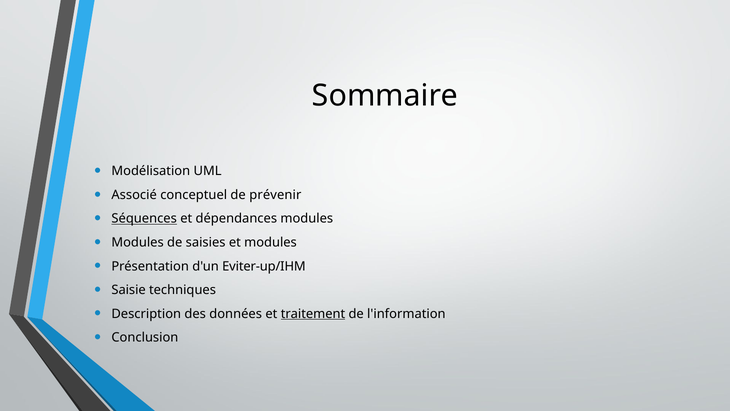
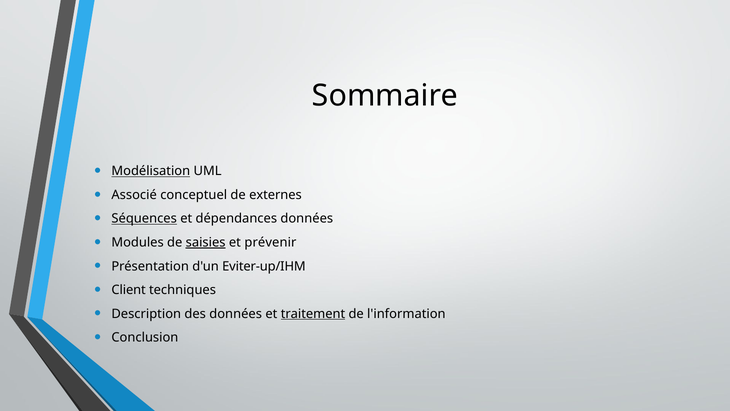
Modélisation underline: none -> present (151, 171)
prévenir: prévenir -> externes (275, 195)
dépendances modules: modules -> données (307, 219)
saisies underline: none -> present (206, 242)
et modules: modules -> prévenir (270, 242)
Saisie: Saisie -> Client (129, 290)
